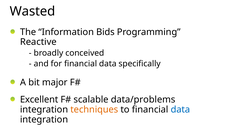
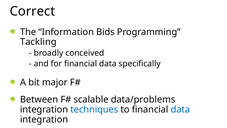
Wasted: Wasted -> Correct (32, 11)
Reactive: Reactive -> Tackling (38, 42)
Excellent: Excellent -> Between (39, 99)
techniques colour: orange -> blue (94, 109)
